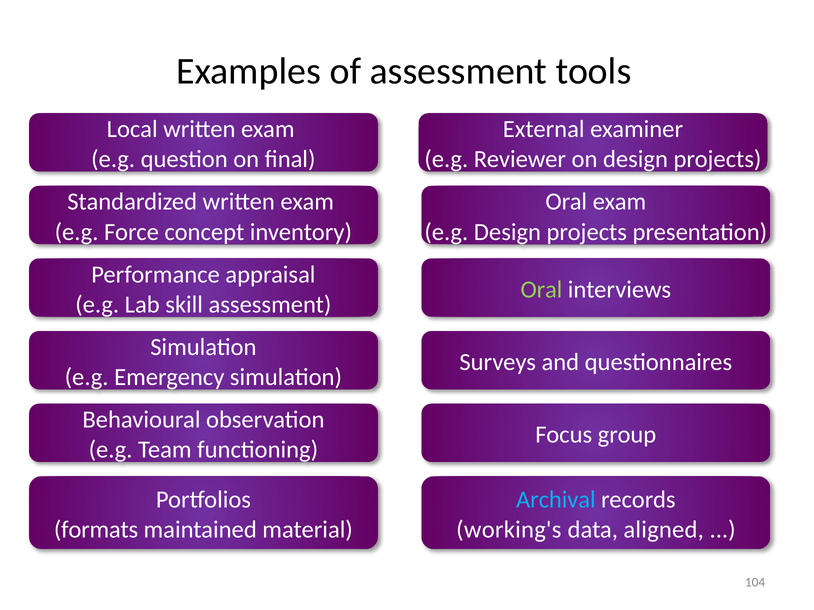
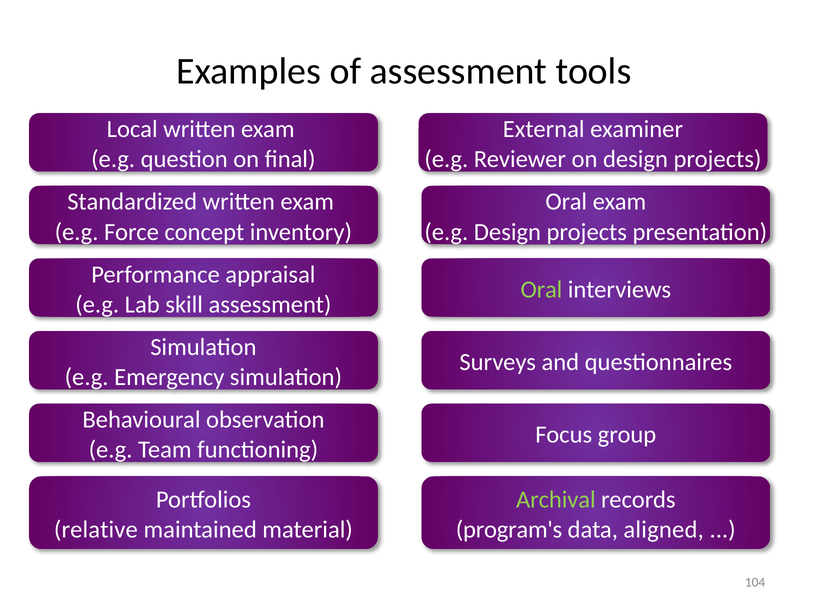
Archival colour: light blue -> light green (556, 500)
formats: formats -> relative (96, 530)
working's: working's -> program's (509, 530)
